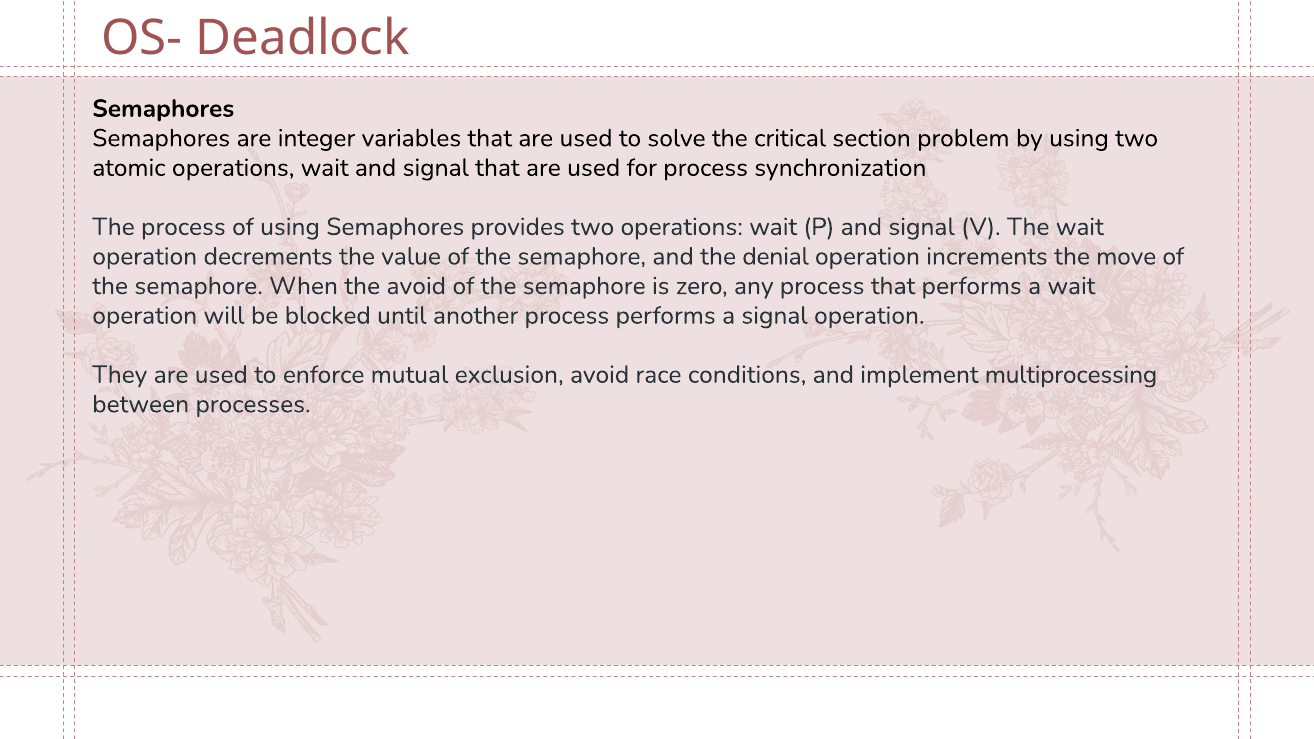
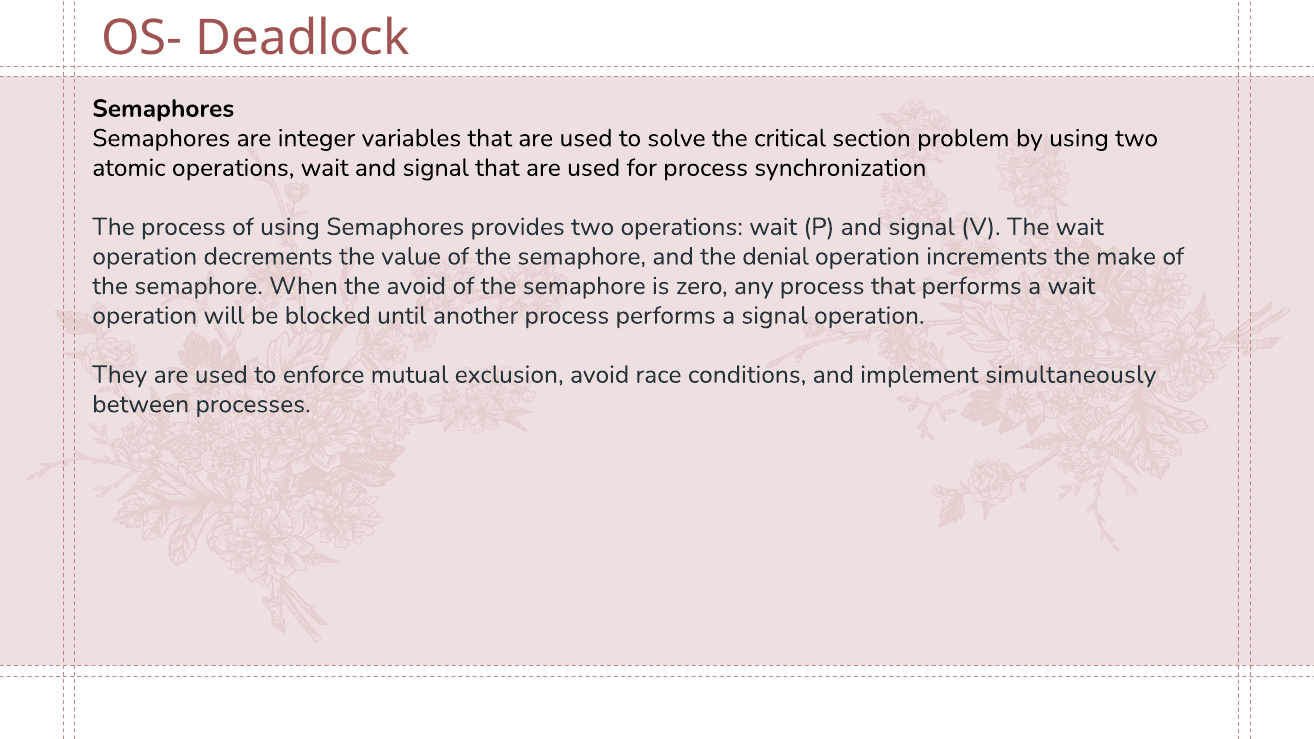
move: move -> make (1126, 256)
multiprocessing: multiprocessing -> simultaneously (1071, 375)
